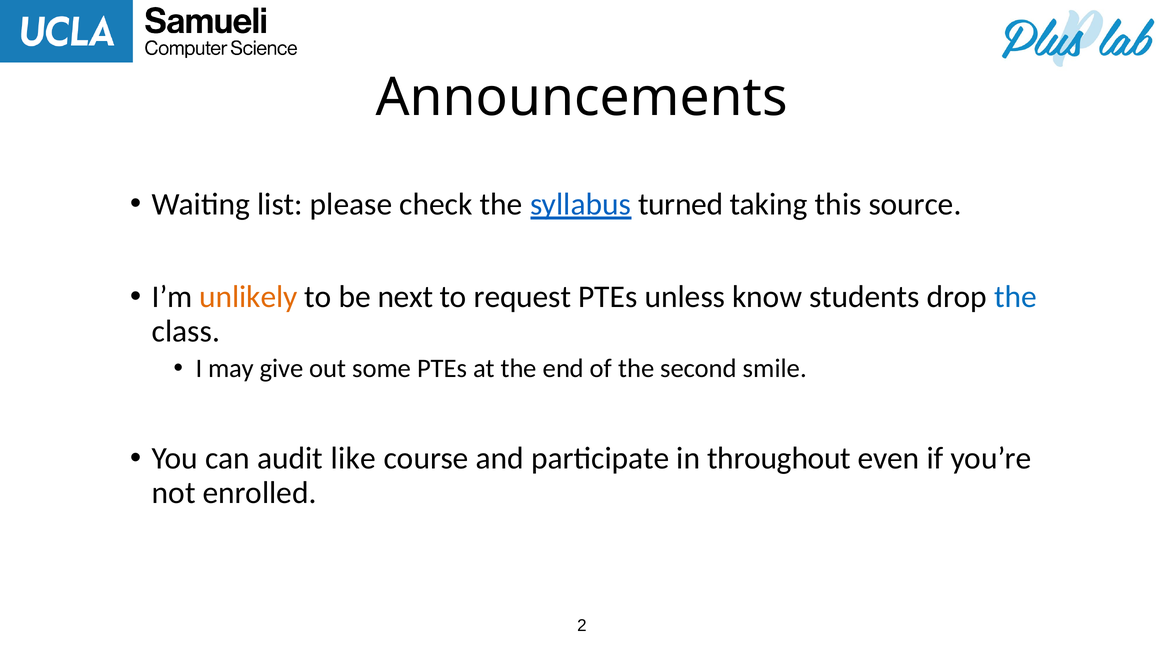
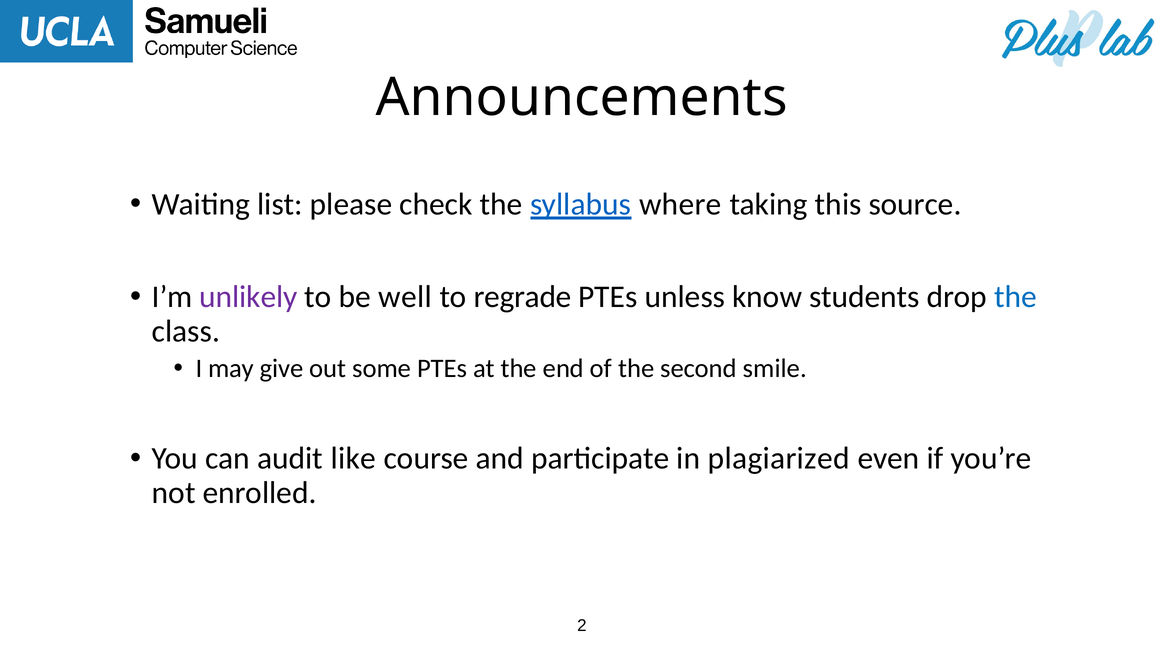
turned: turned -> where (680, 204)
unlikely colour: orange -> purple (248, 297)
next: next -> well (405, 297)
request: request -> regrade (522, 297)
throughout: throughout -> plagiarized (779, 458)
